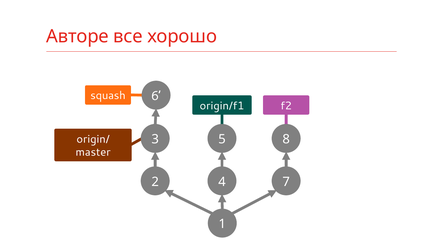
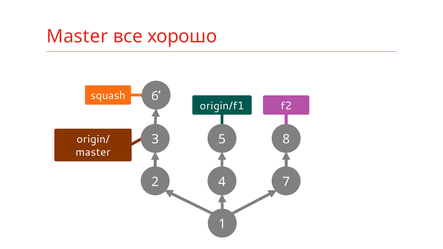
Авторе: Авторе -> Master (77, 36)
